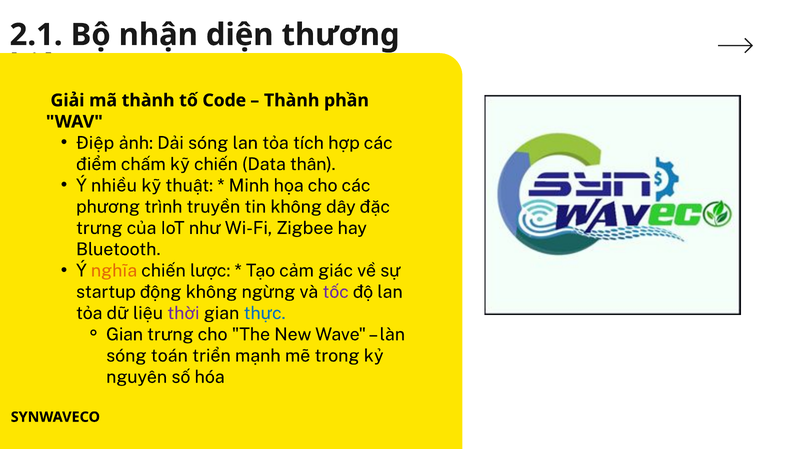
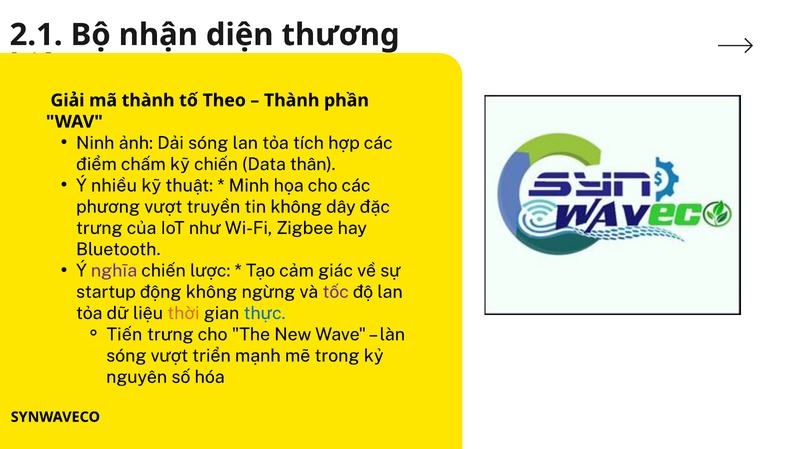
Code: Code -> Theo (224, 100)
Điệp: Điệp -> Ninh (95, 143)
phương trình: trình -> vượt (163, 207)
nghĩa colour: orange -> purple (114, 271)
thời colour: purple -> orange (183, 313)
Gian: Gian -> Tiến (124, 334)
sóng toán: toán -> vượt (169, 356)
